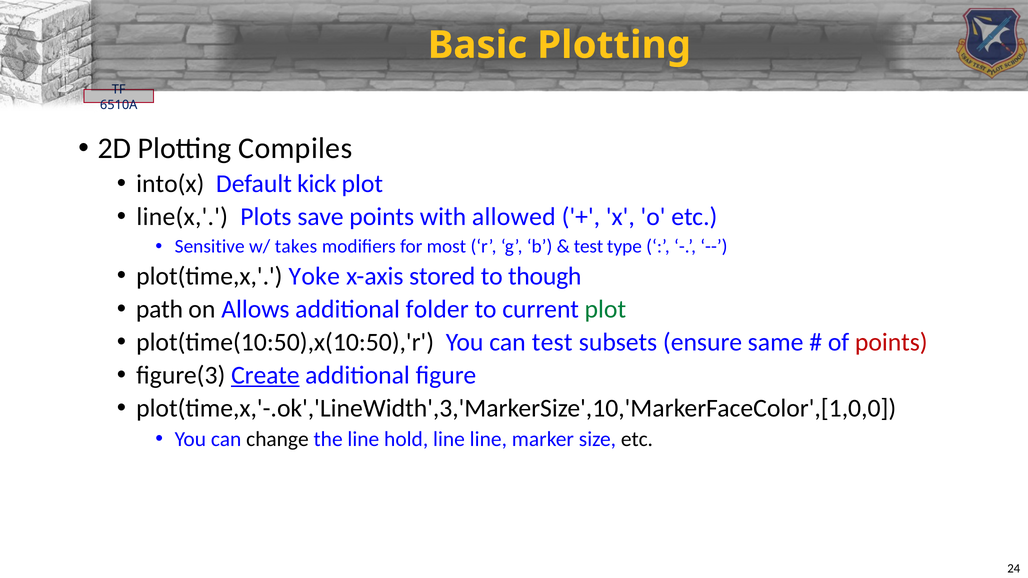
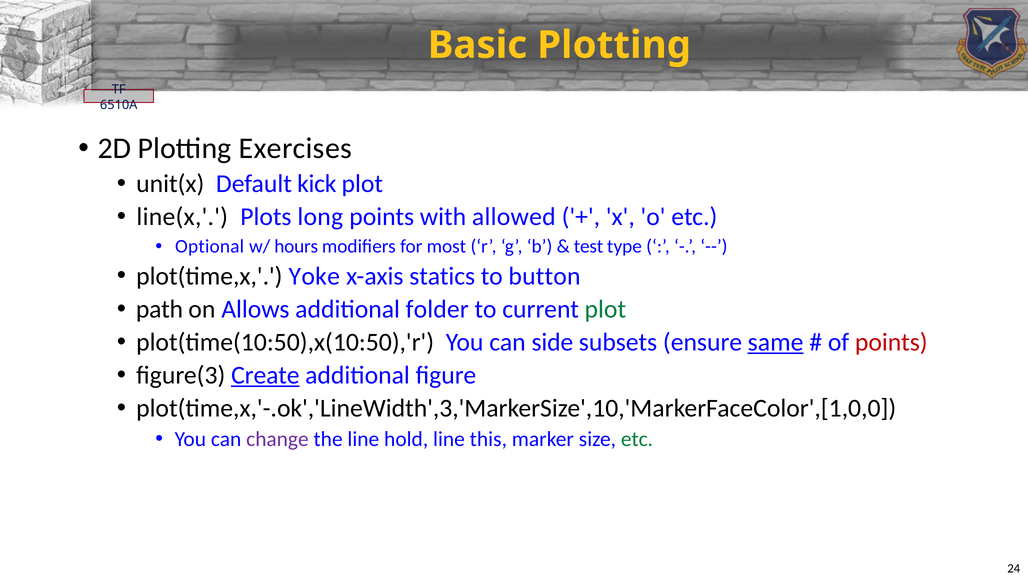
Compiles: Compiles -> Exercises (295, 148)
into(x: into(x -> unit(x (170, 184)
save: save -> long (320, 217)
Sensitive: Sensitive -> Optional (210, 247)
takes: takes -> hours (296, 247)
stored: stored -> statics (442, 276)
though: though -> button (545, 276)
can test: test -> side (552, 342)
same underline: none -> present (776, 342)
change colour: black -> purple (277, 439)
line line: line -> this (488, 439)
etc colour: black -> green (637, 439)
